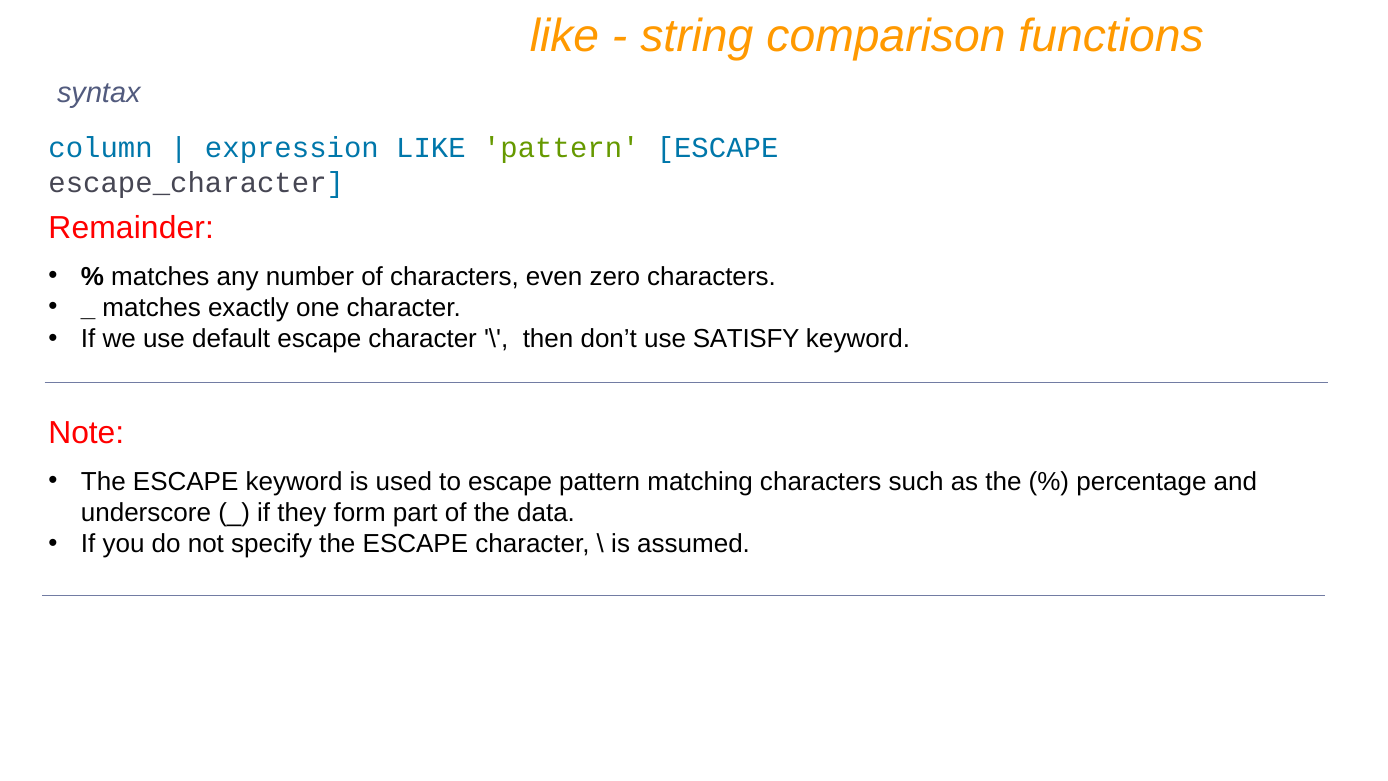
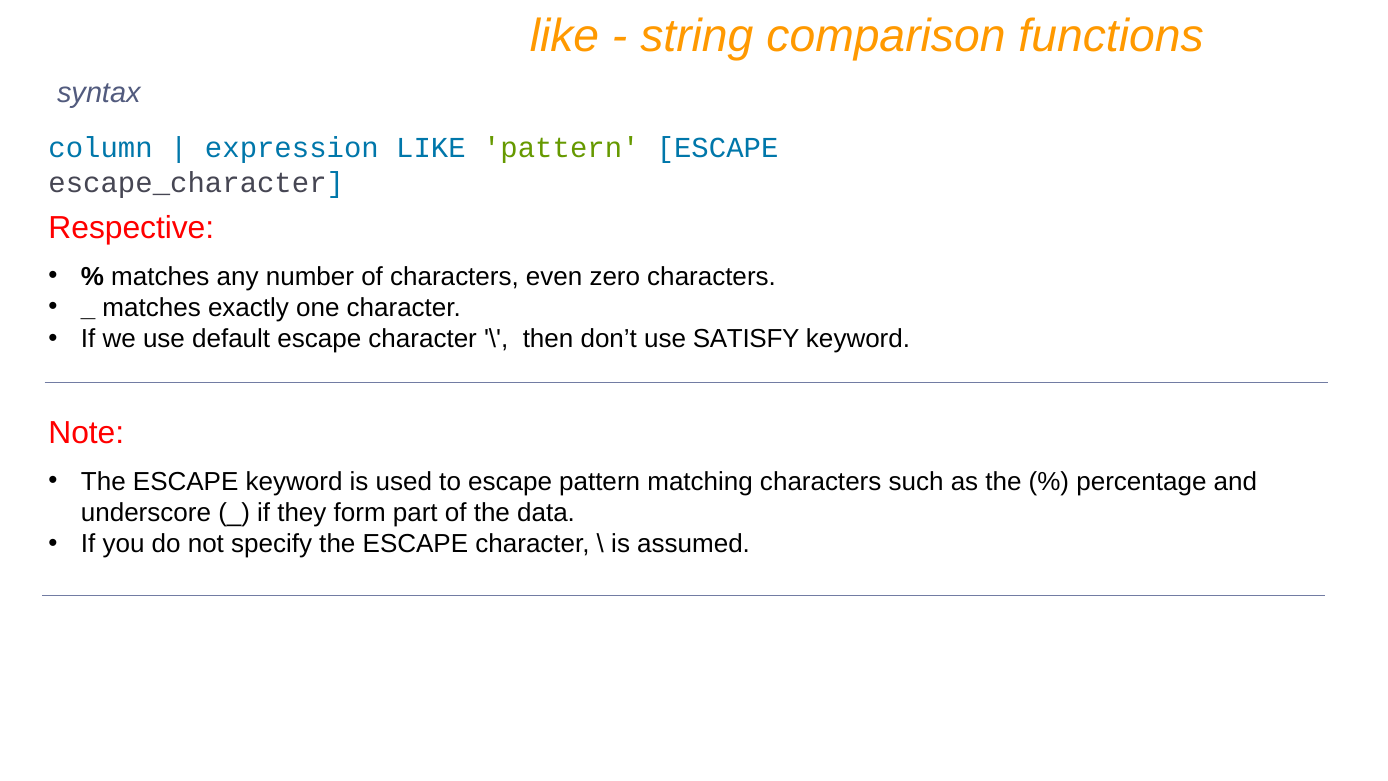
Remainder: Remainder -> Respective (131, 228)
